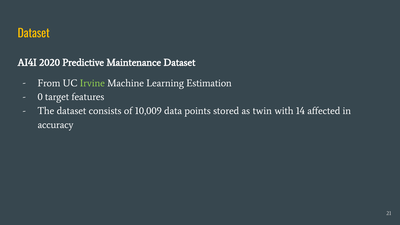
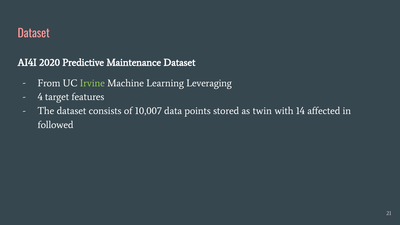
Dataset colour: yellow -> pink (34, 34)
Estimation: Estimation -> Leveraging (209, 83)
0: 0 -> 4 (40, 97)
10,009: 10,009 -> 10,007 (148, 111)
accuracy: accuracy -> followed (56, 125)
